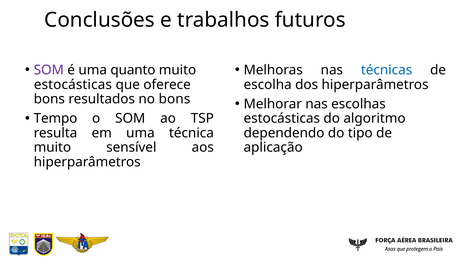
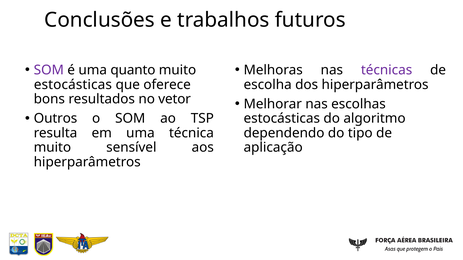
técnicas colour: blue -> purple (387, 70)
no bons: bons -> vetor (175, 99)
Tempo: Tempo -> Outros (55, 119)
